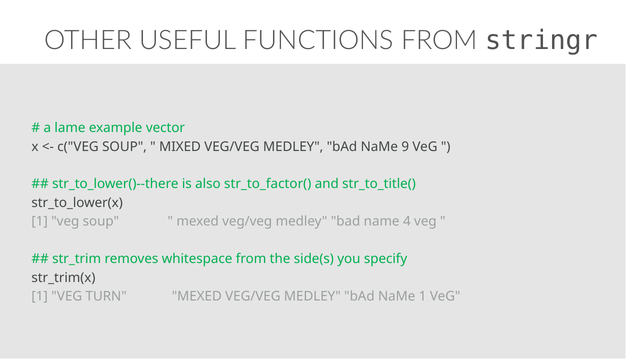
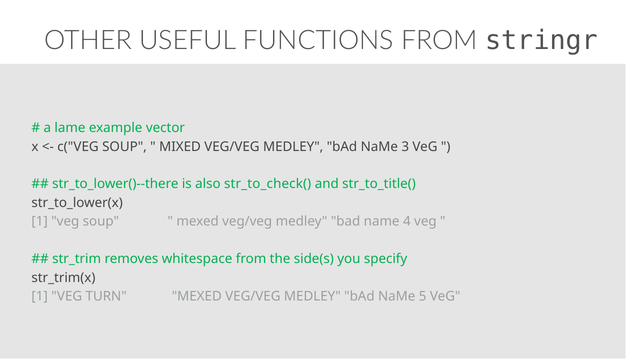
9: 9 -> 3 (405, 147)
str_to_factor(: str_to_factor( -> str_to_check( (268, 184)
NaMe 1: 1 -> 5 (423, 296)
